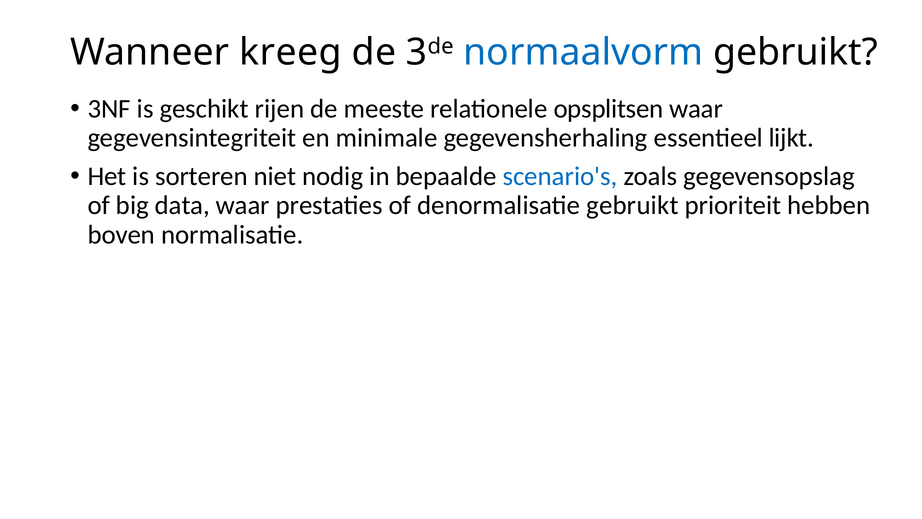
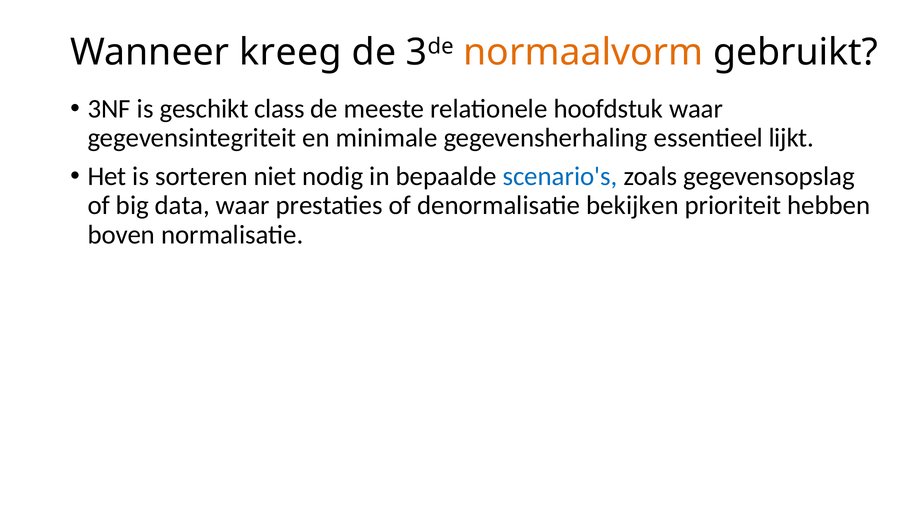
normaalvorm colour: blue -> orange (583, 52)
rijen: rijen -> class (280, 109)
opsplitsen: opsplitsen -> hoofdstuk (608, 109)
denormalisatie gebruikt: gebruikt -> bekijken (632, 205)
